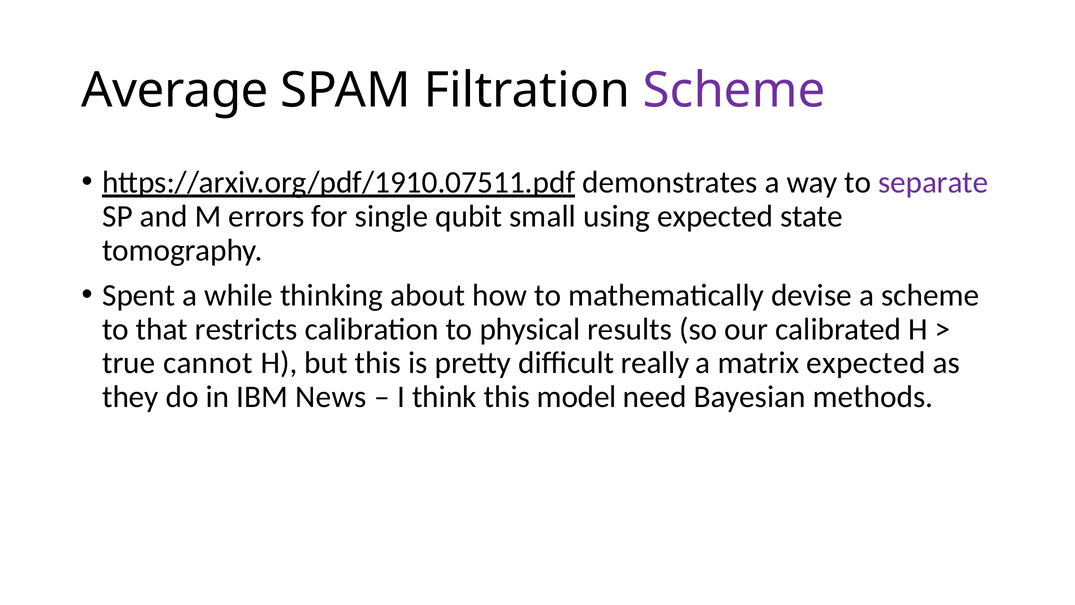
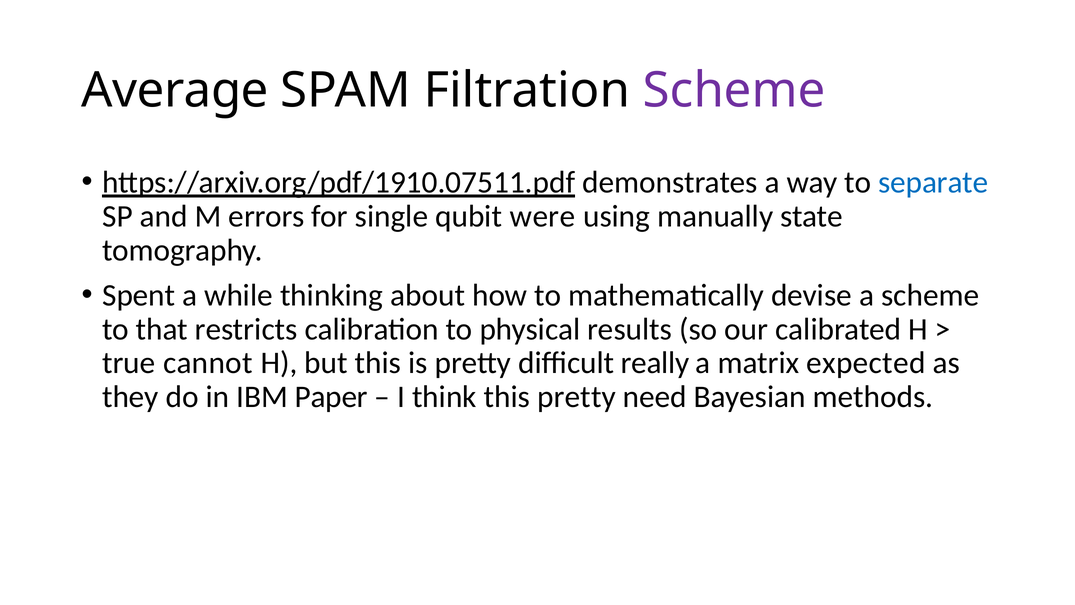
separate colour: purple -> blue (933, 182)
small: small -> were (543, 216)
using expected: expected -> manually (715, 216)
News: News -> Paper (331, 397)
this model: model -> pretty (576, 397)
